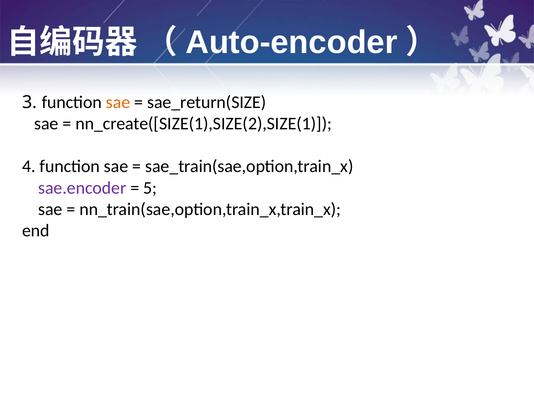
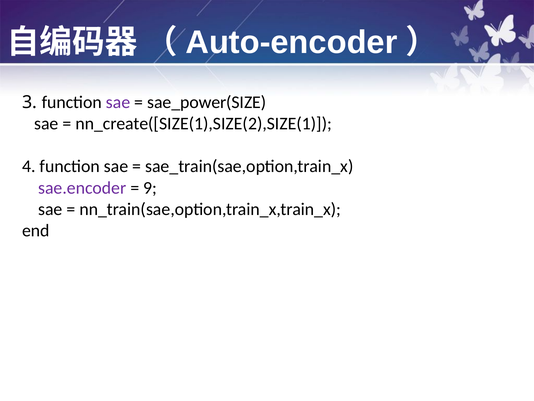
sae colour: orange -> purple (118, 102)
sae_return(SIZE: sae_return(SIZE -> sae_power(SIZE (207, 102)
5: 5 -> 9 (150, 188)
